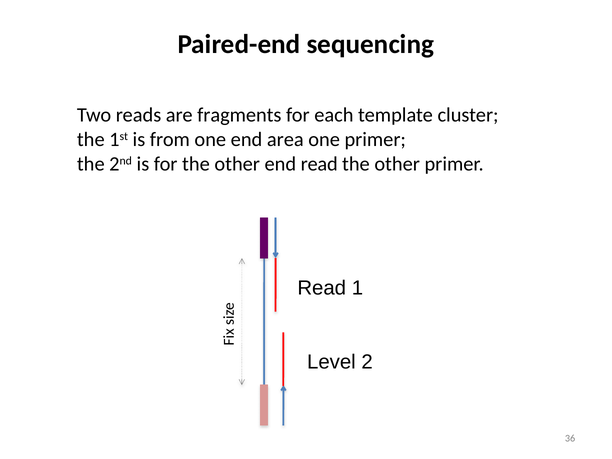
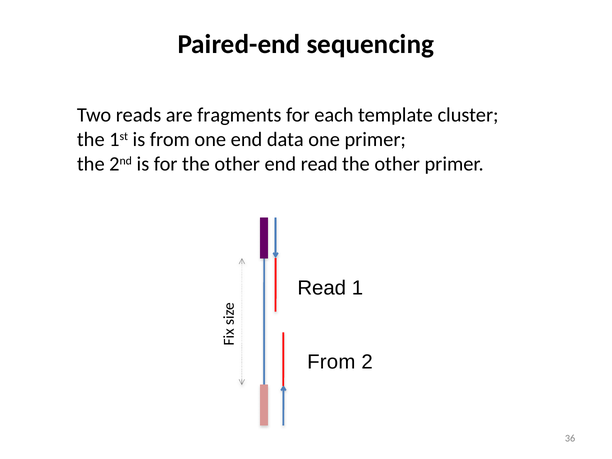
area: area -> data (285, 140)
Level: Level -> From (331, 362)
